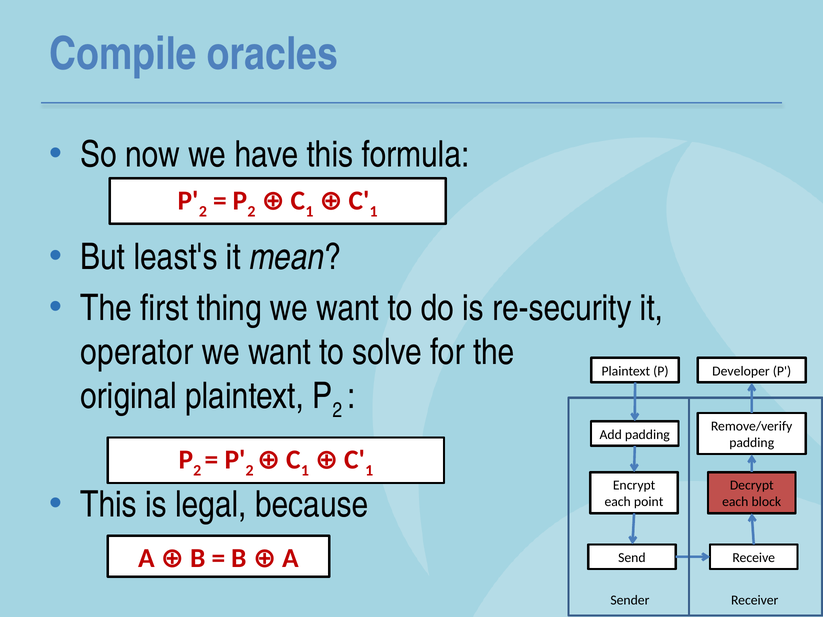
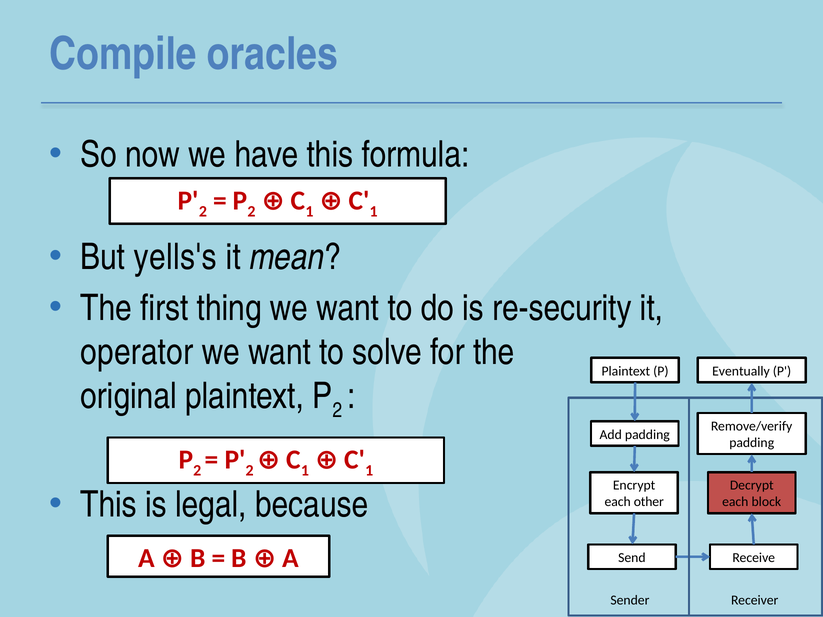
least's: least's -> yells's (175, 257)
Developer: Developer -> Eventually (741, 371)
point: point -> other (649, 502)
